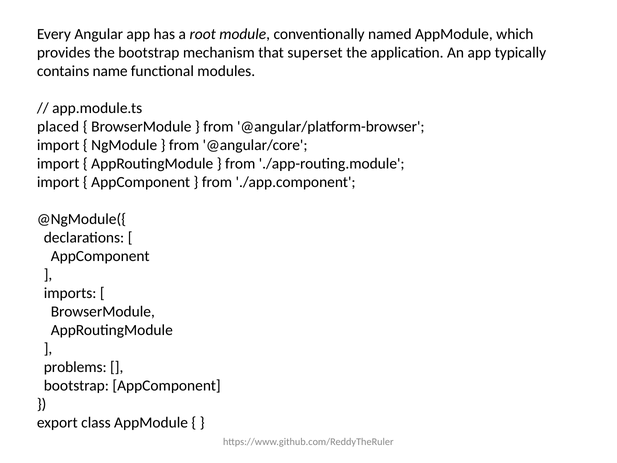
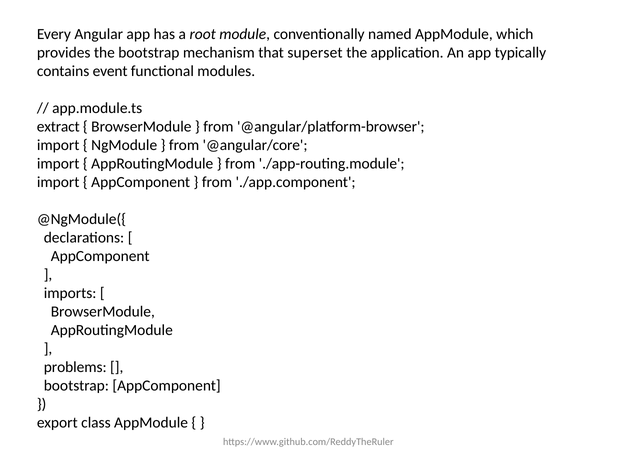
name: name -> event (110, 71)
placed: placed -> extract (58, 126)
